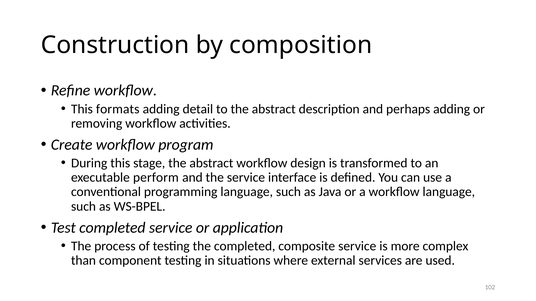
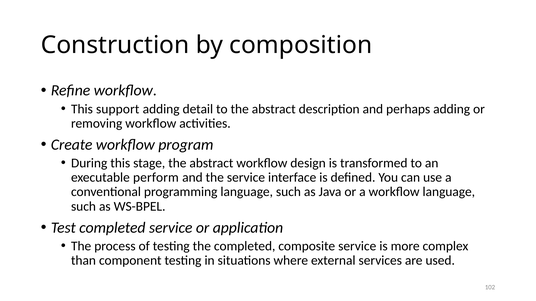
formats: formats -> support (118, 109)
